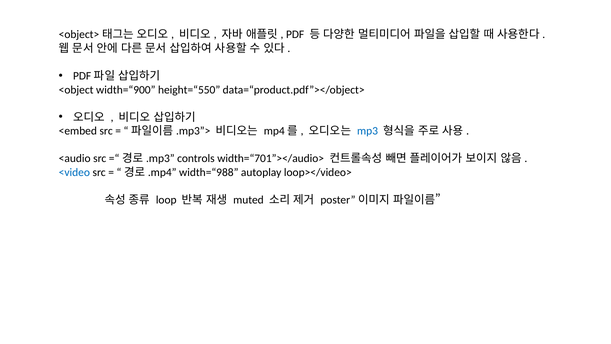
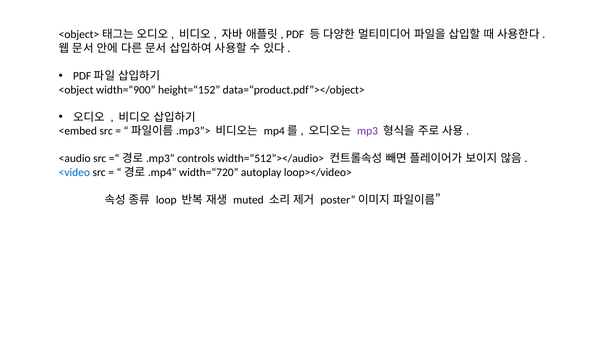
height=“550: height=“550 -> height=“152 (189, 90)
mp3 colour: blue -> purple (367, 131)
width=“701”></audio>: width=“701”></audio> -> width=“512”></audio> (271, 158)
width=“988: width=“988 -> width=“720 (209, 172)
